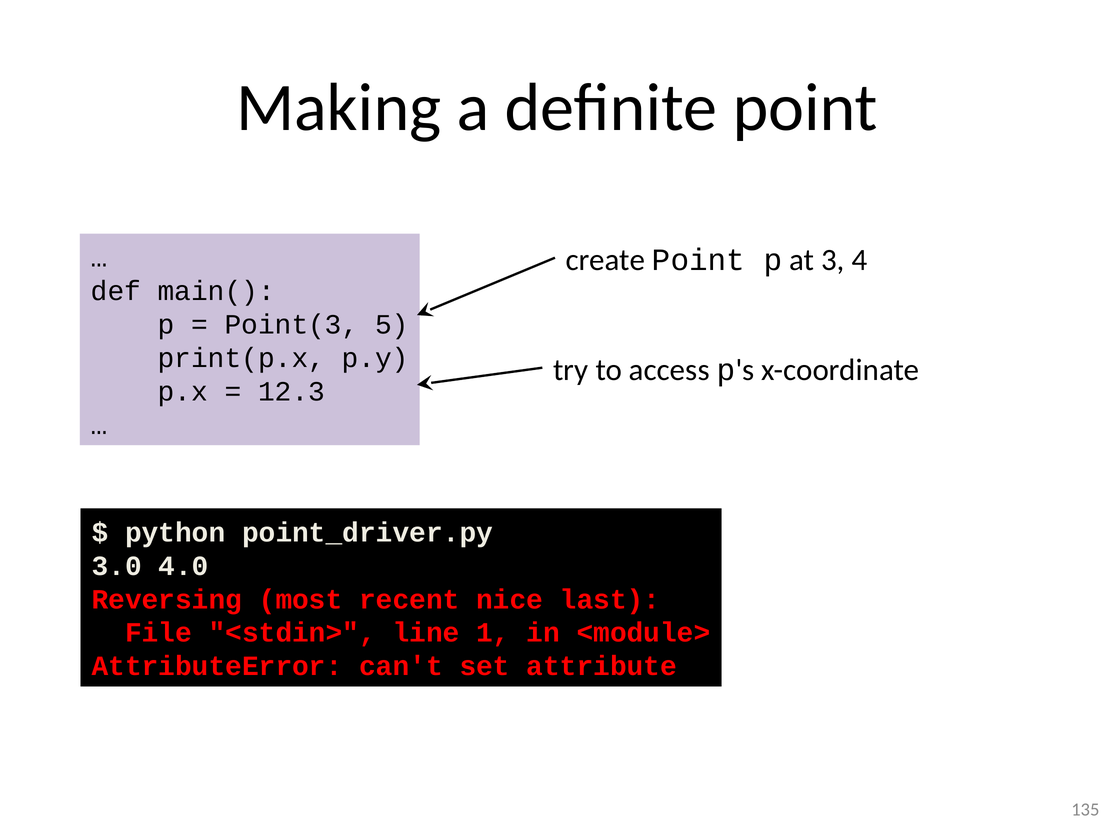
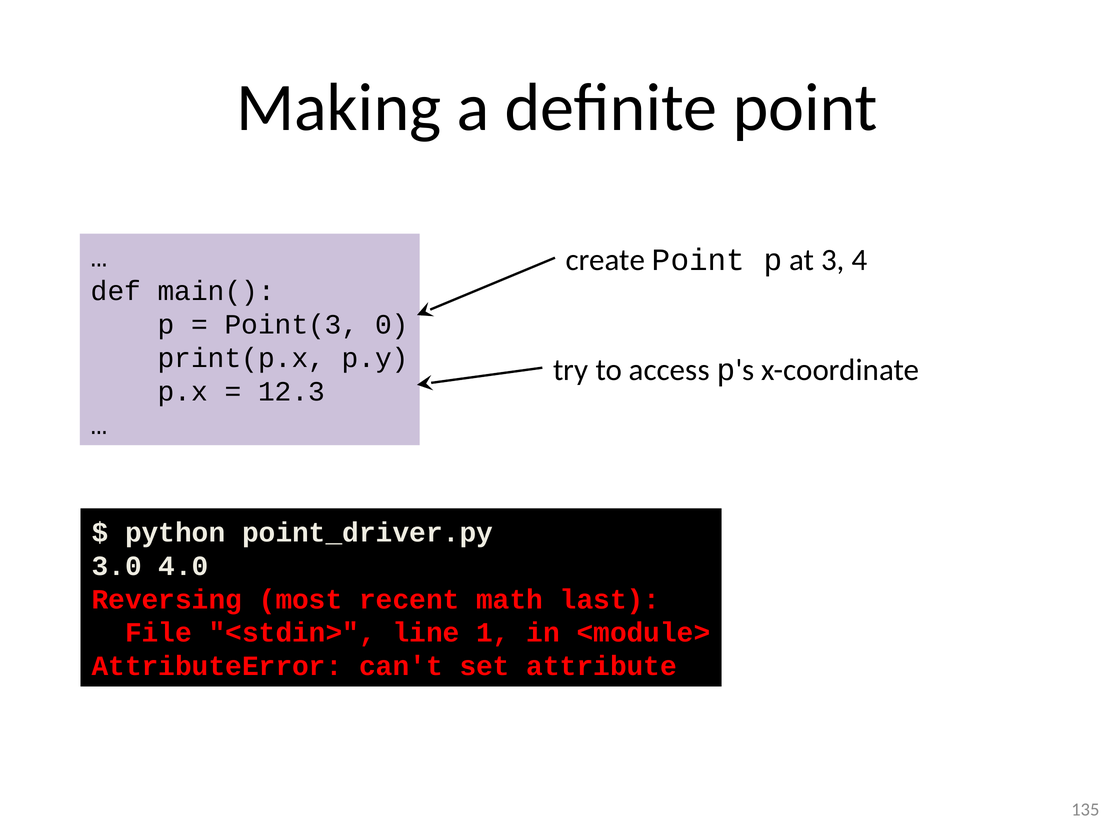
5: 5 -> 0 (392, 325)
nice: nice -> math (510, 600)
